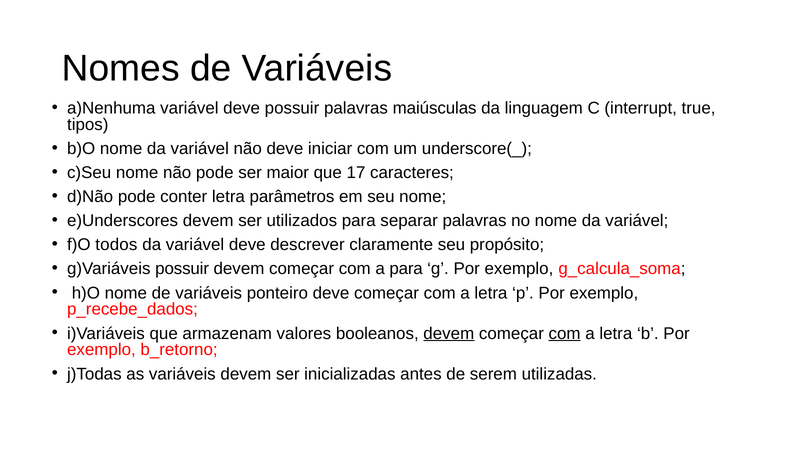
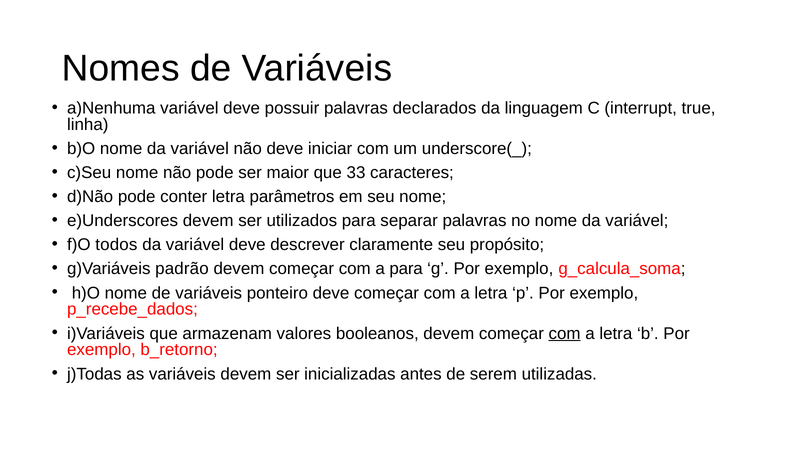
maiúsculas: maiúsculas -> declarados (435, 108)
tipos: tipos -> linha (88, 124)
17: 17 -> 33 (356, 173)
g)Variáveis possuir: possuir -> padrão (182, 269)
devem underline: present -> none (449, 333)
